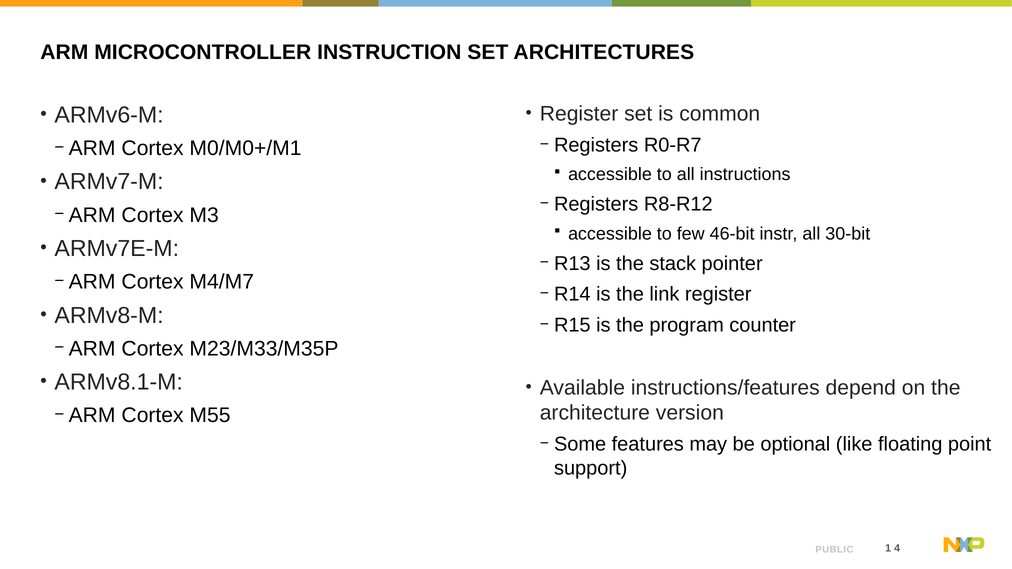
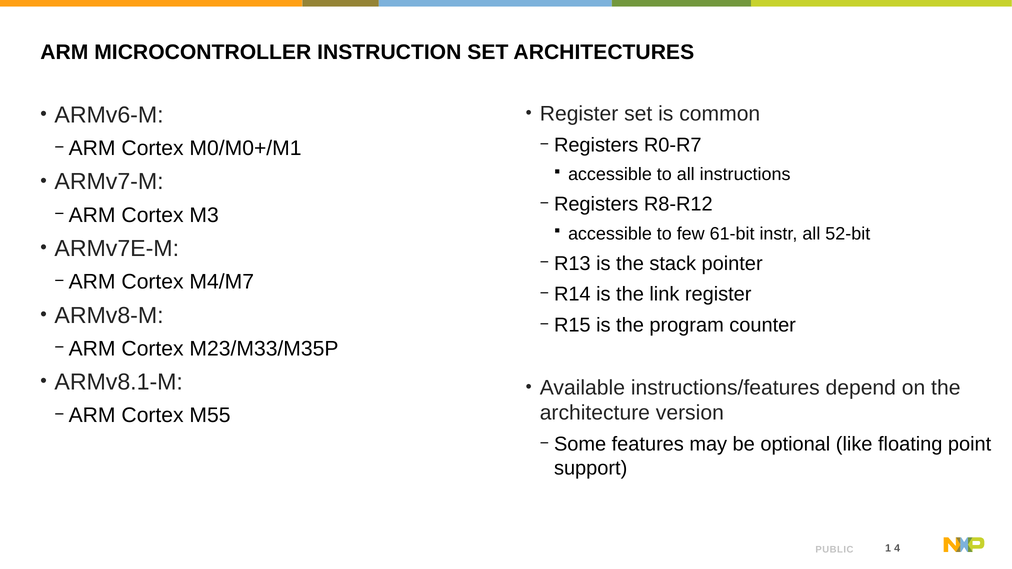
46-bit: 46-bit -> 61-bit (732, 234)
30-bit: 30-bit -> 52-bit (848, 234)
